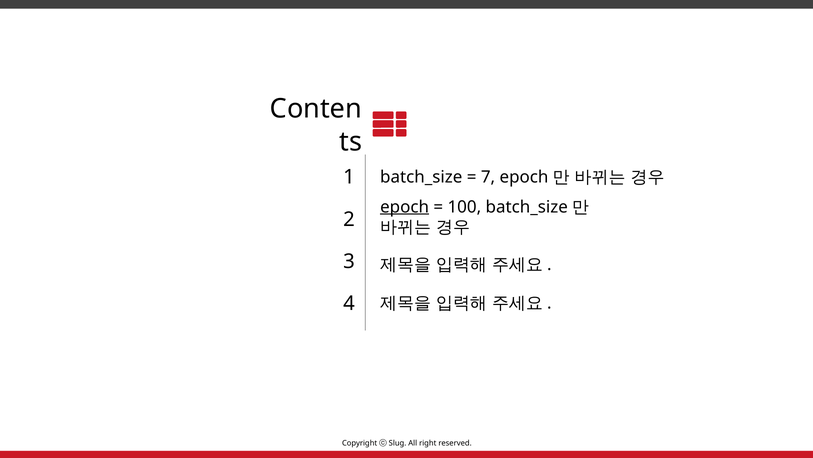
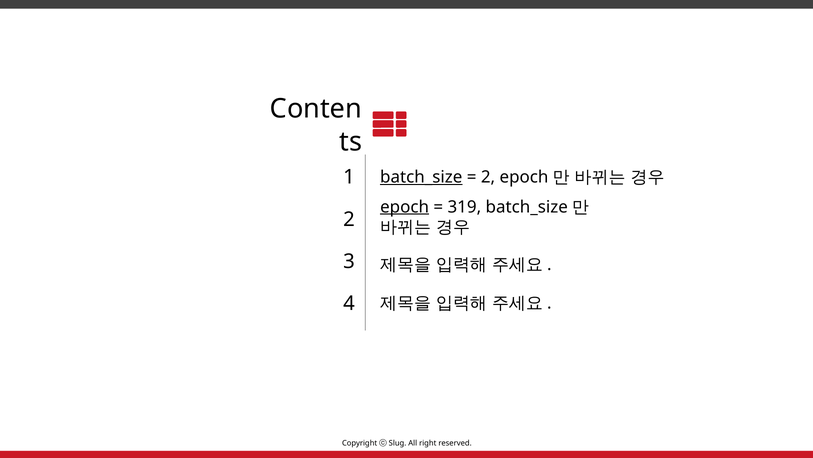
batch_size underline: none -> present (421, 177)
7: 7 -> 2 (488, 177)
100: 100 -> 319 (464, 207)
